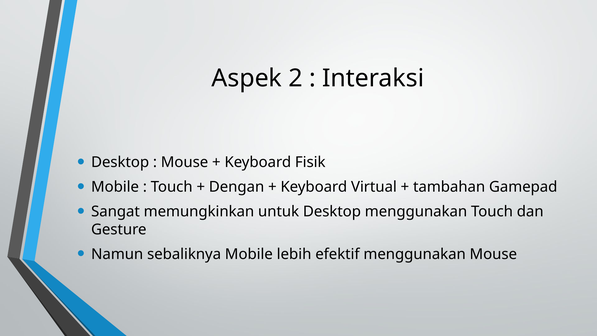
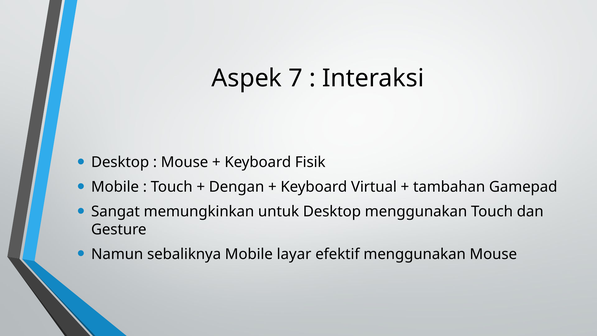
2: 2 -> 7 (296, 78)
lebih: lebih -> layar (294, 254)
